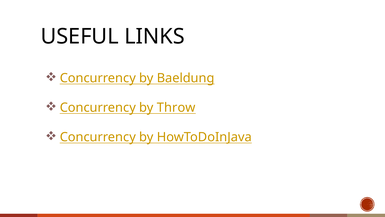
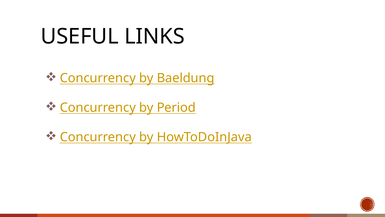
Throw: Throw -> Period (176, 107)
